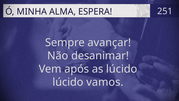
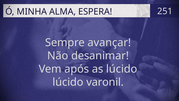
vamos: vamos -> varonil (105, 82)
